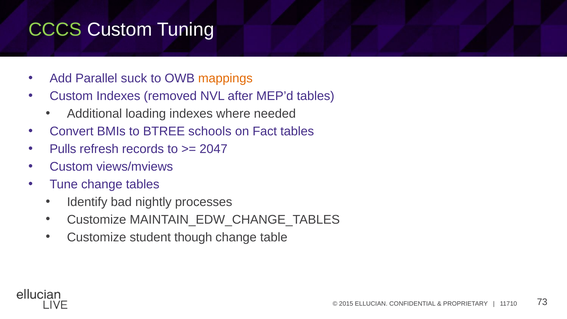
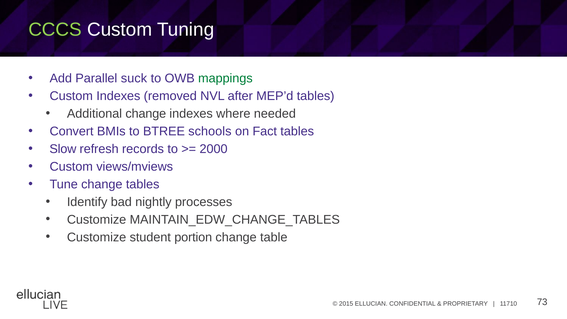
mappings colour: orange -> green (225, 78)
Additional loading: loading -> change (146, 114)
Pulls: Pulls -> Slow (63, 149)
2047: 2047 -> 2000 (214, 149)
though: though -> portion (193, 237)
